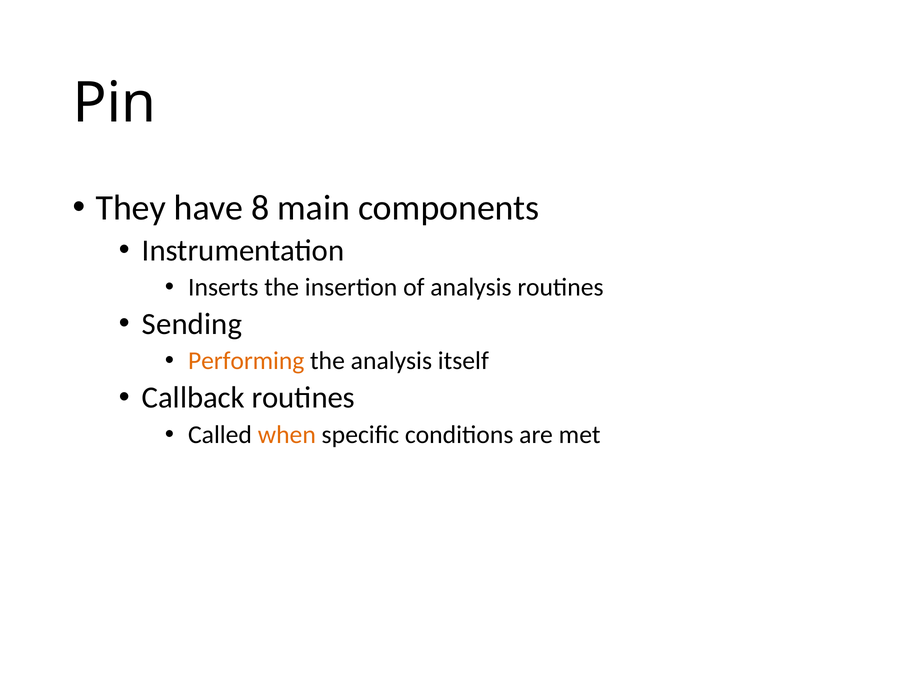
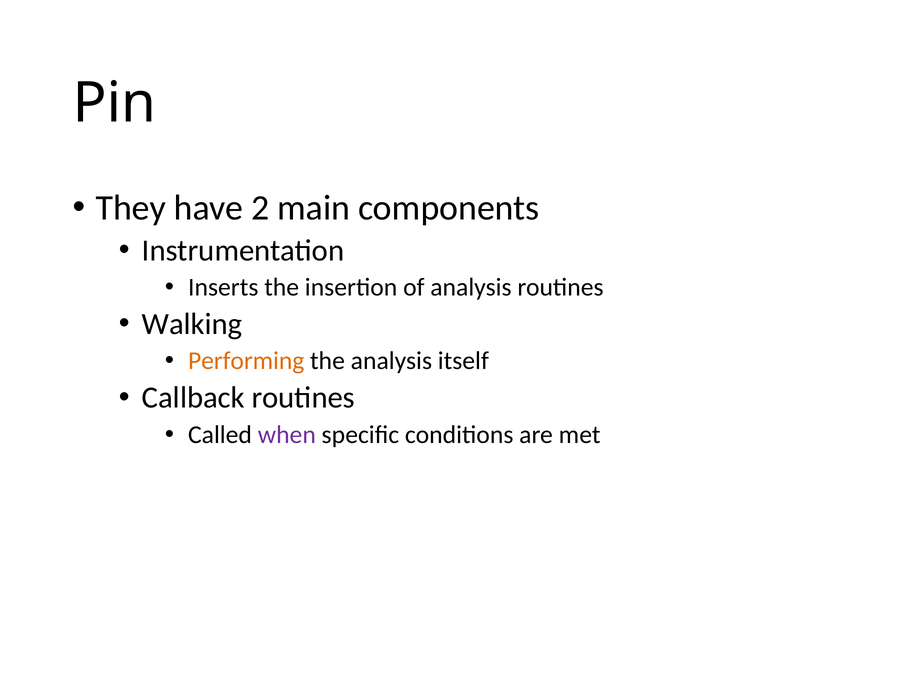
8: 8 -> 2 (260, 208)
Sending: Sending -> Walking (192, 324)
when colour: orange -> purple (287, 435)
